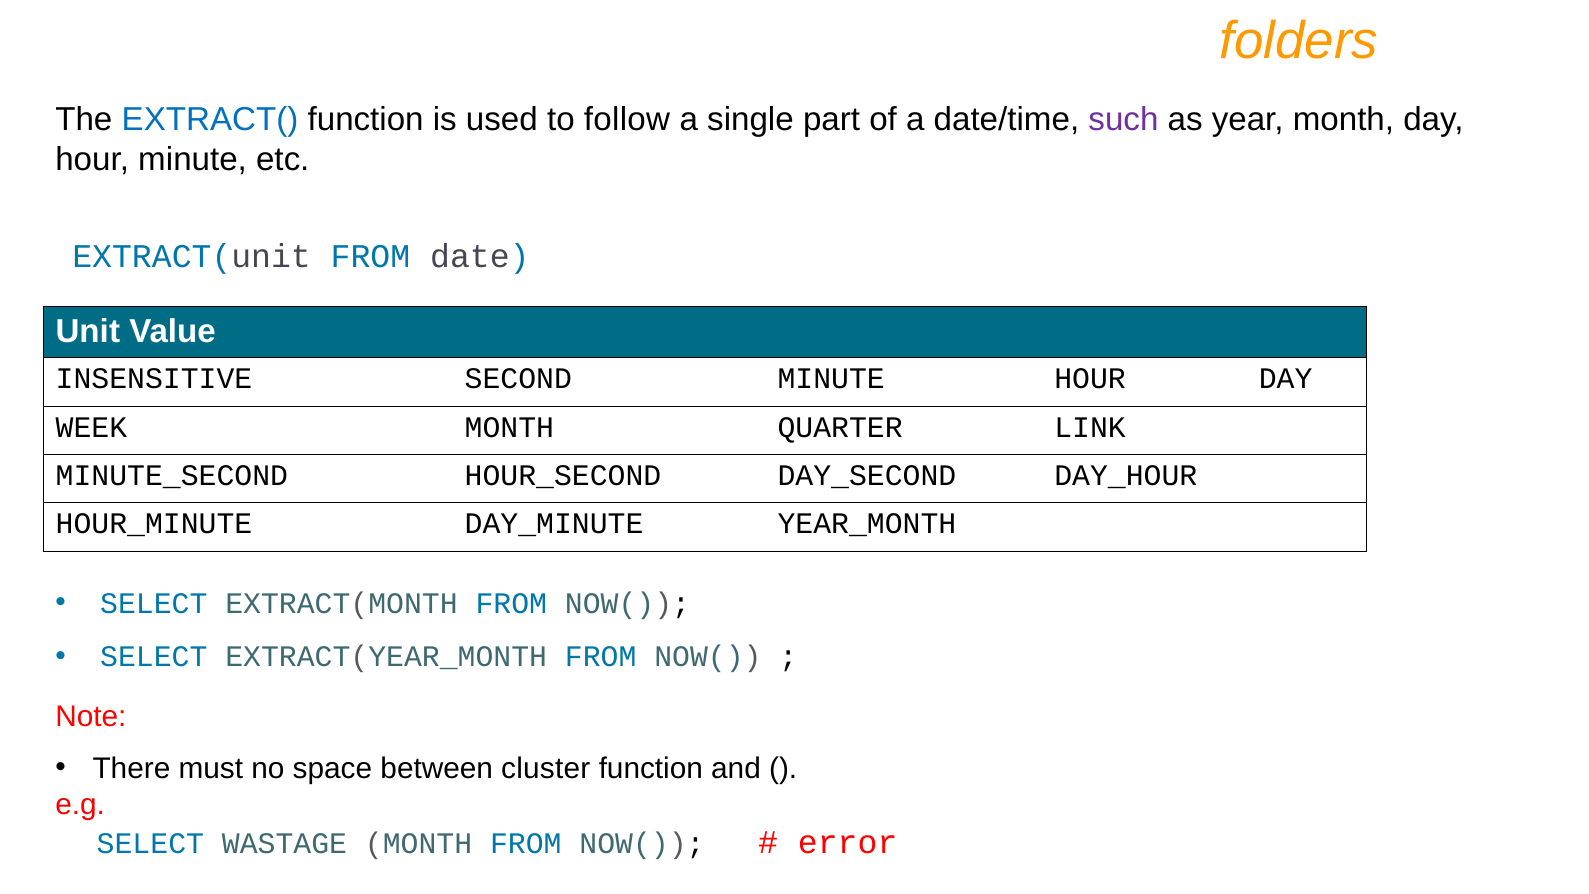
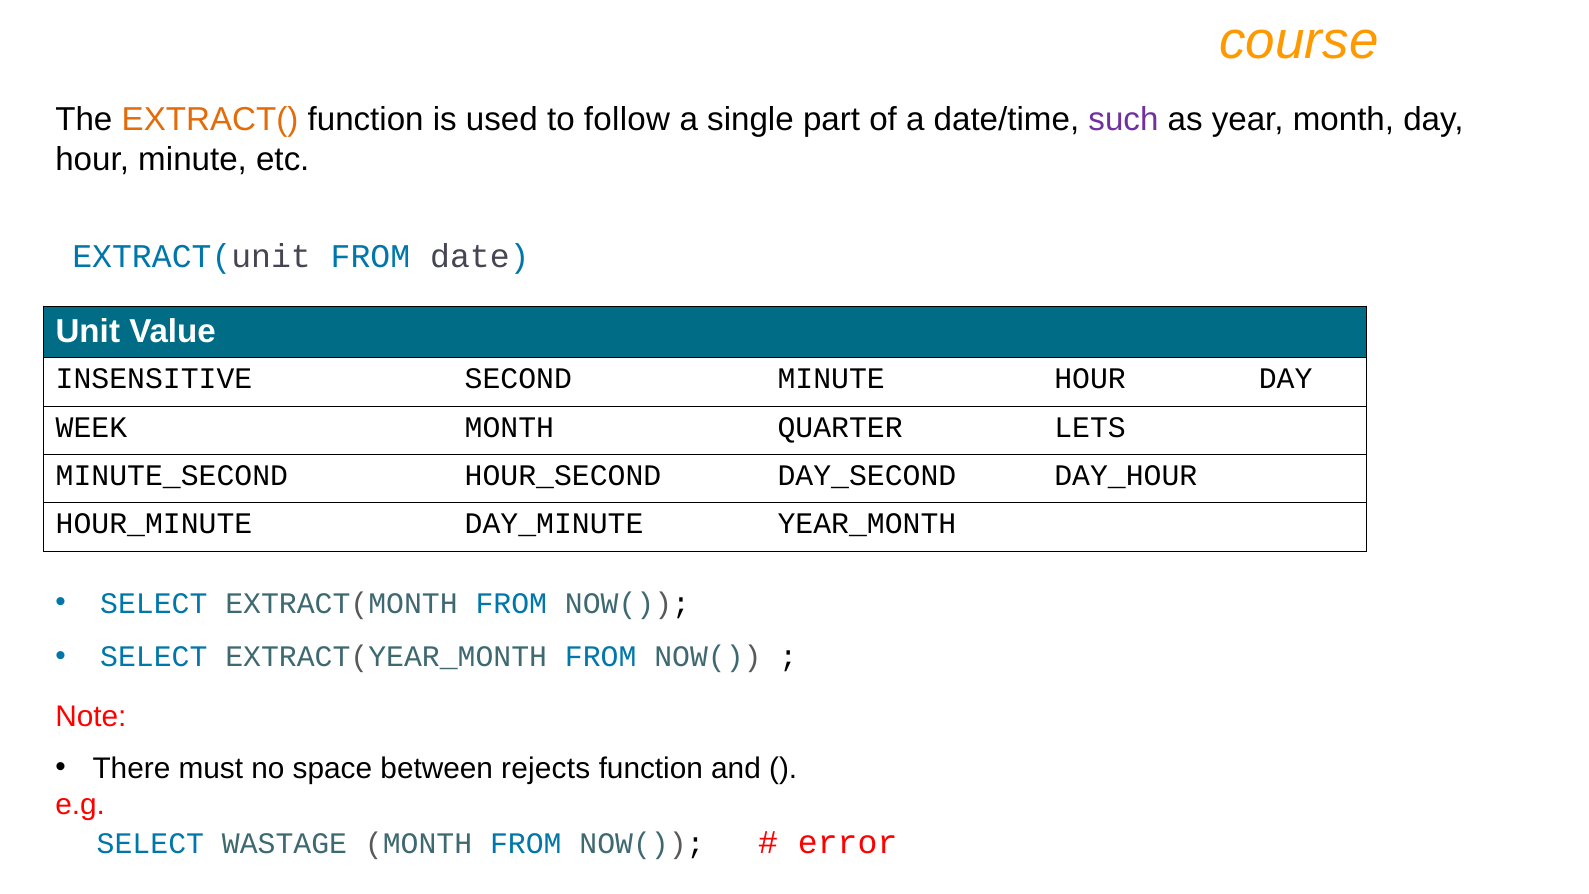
folders: folders -> course (1299, 41)
EXTRACT( colour: blue -> orange (210, 120)
LINK: LINK -> LETS (1090, 427)
cluster: cluster -> rejects (546, 768)
